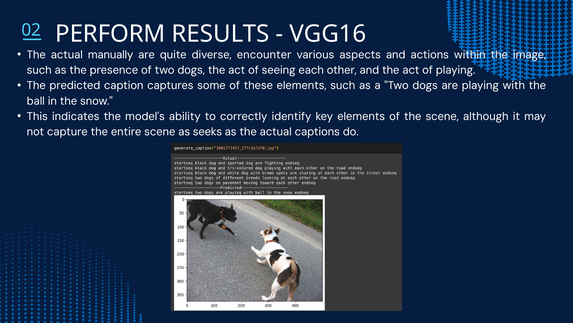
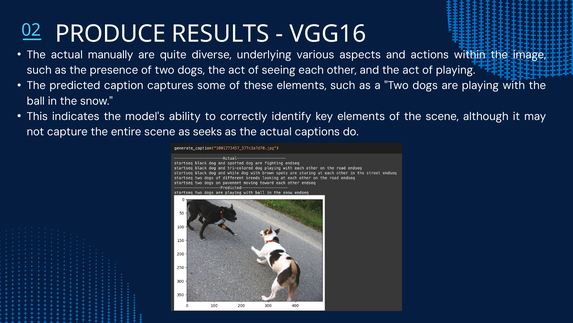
PERFORM: PERFORM -> PRODUCE (110, 34)
encounter: encounter -> underlying (264, 55)
